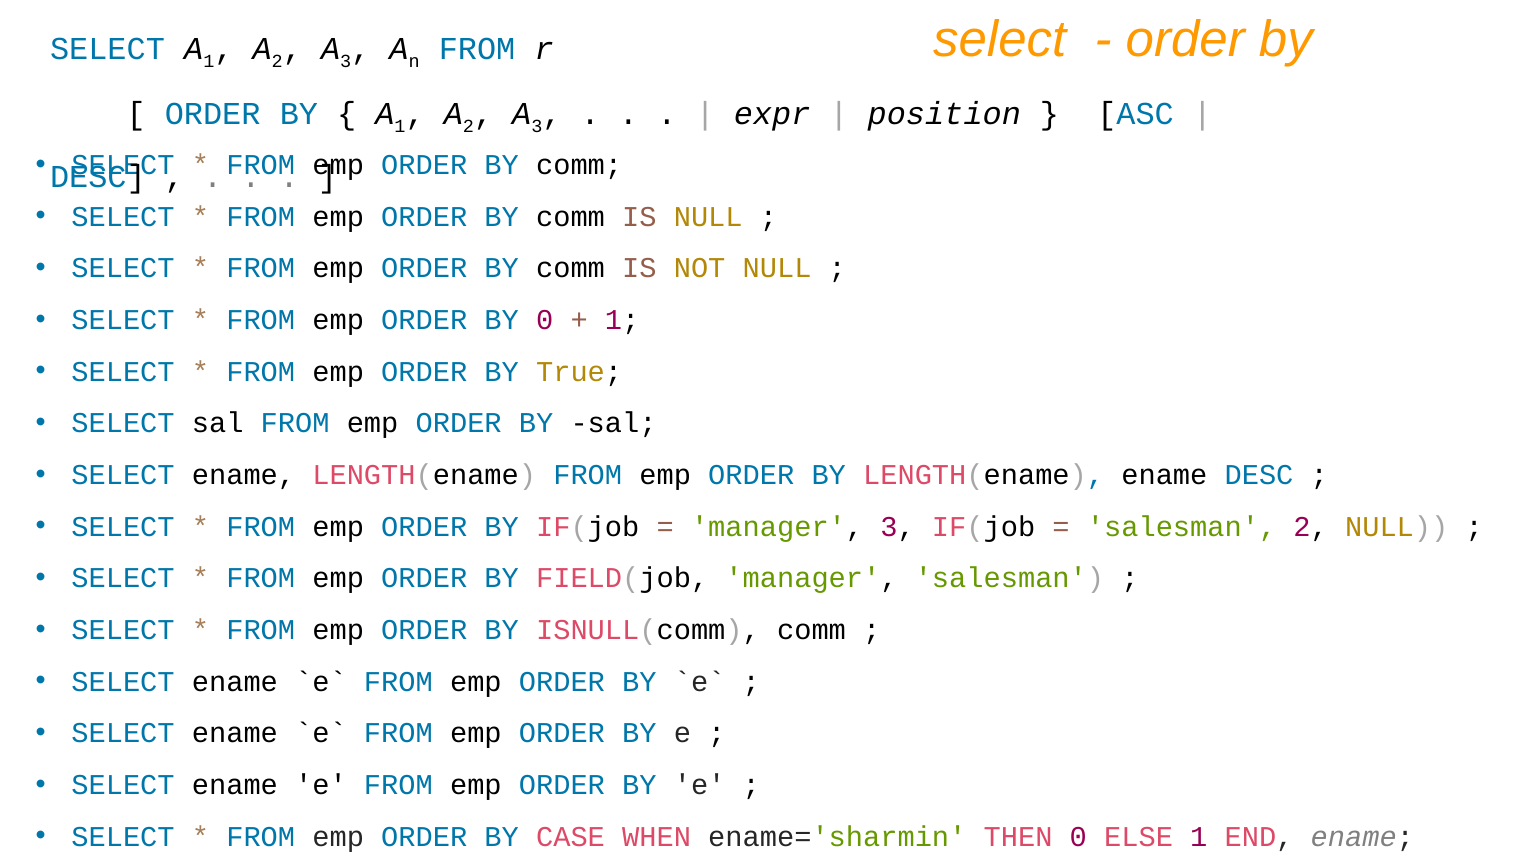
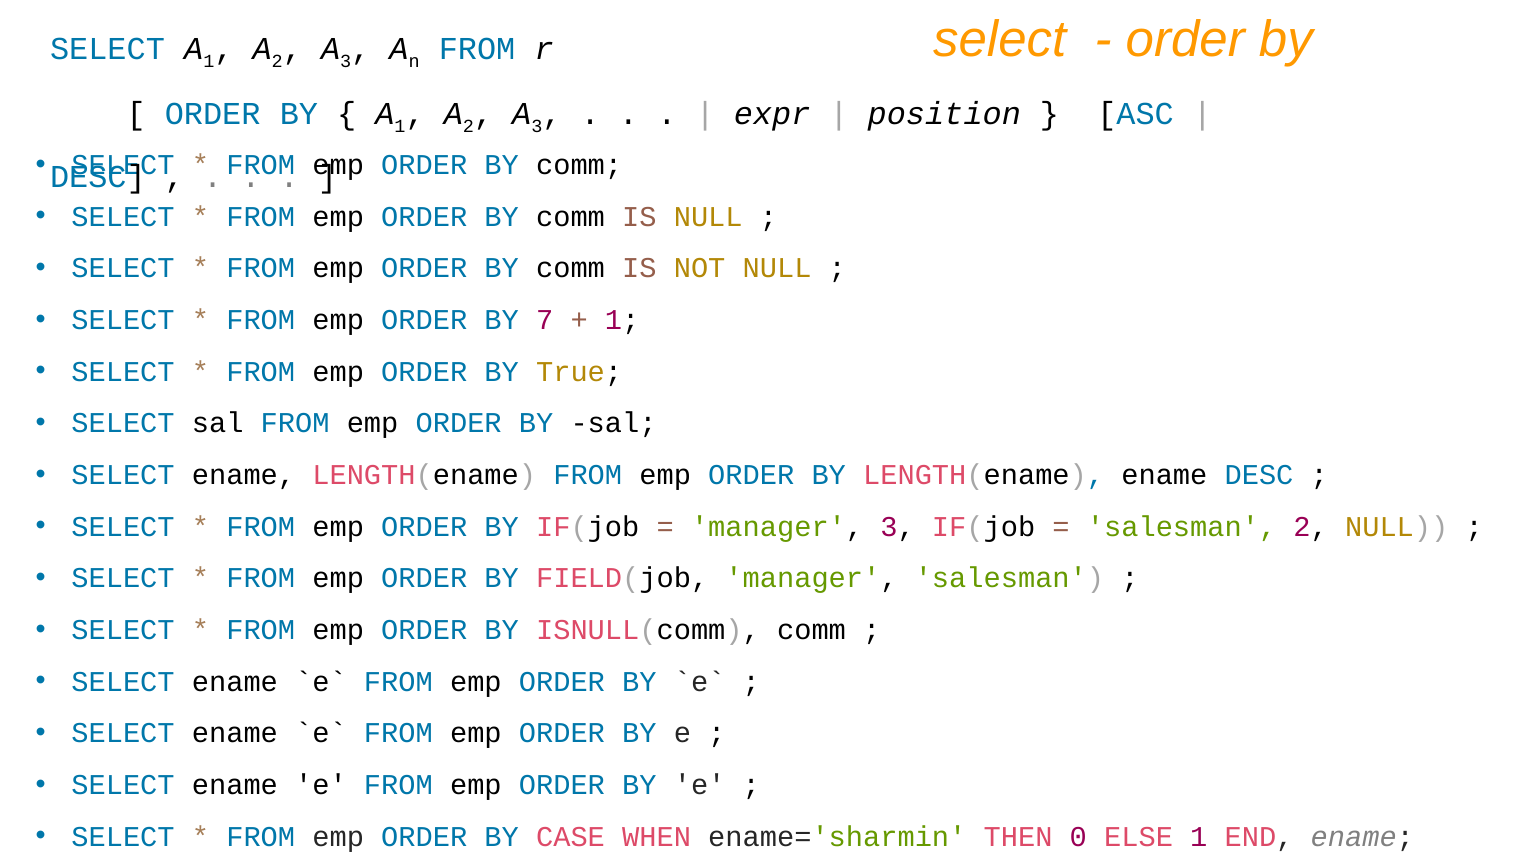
BY 0: 0 -> 7 (545, 320)
